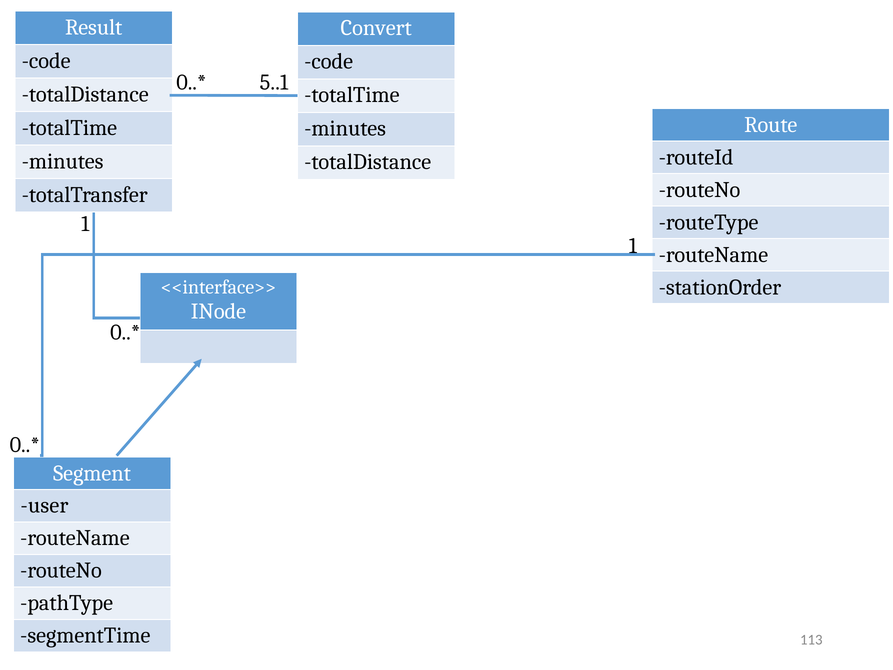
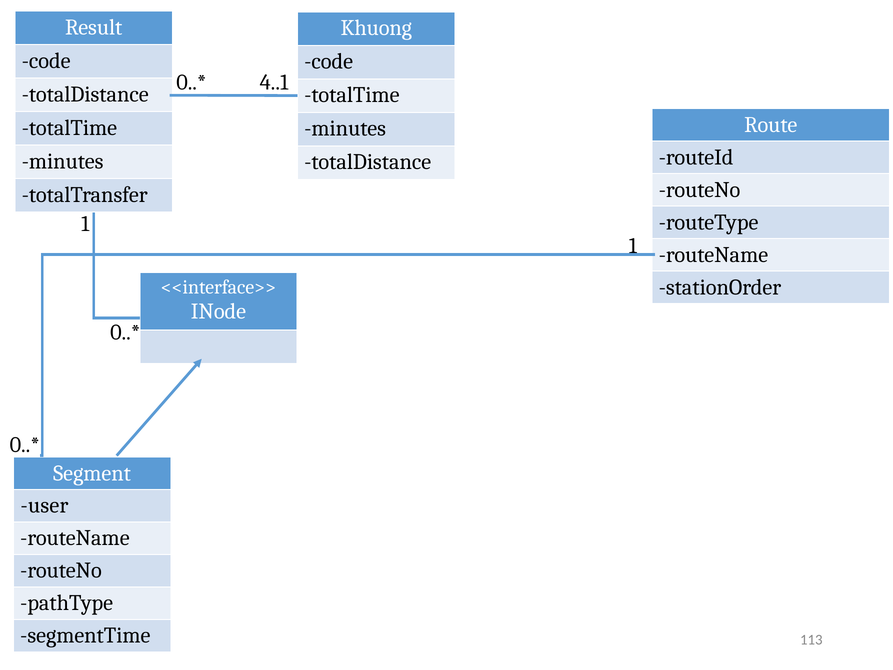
Convert: Convert -> Khuong (376, 28)
5..1: 5..1 -> 4..1 (274, 82)
